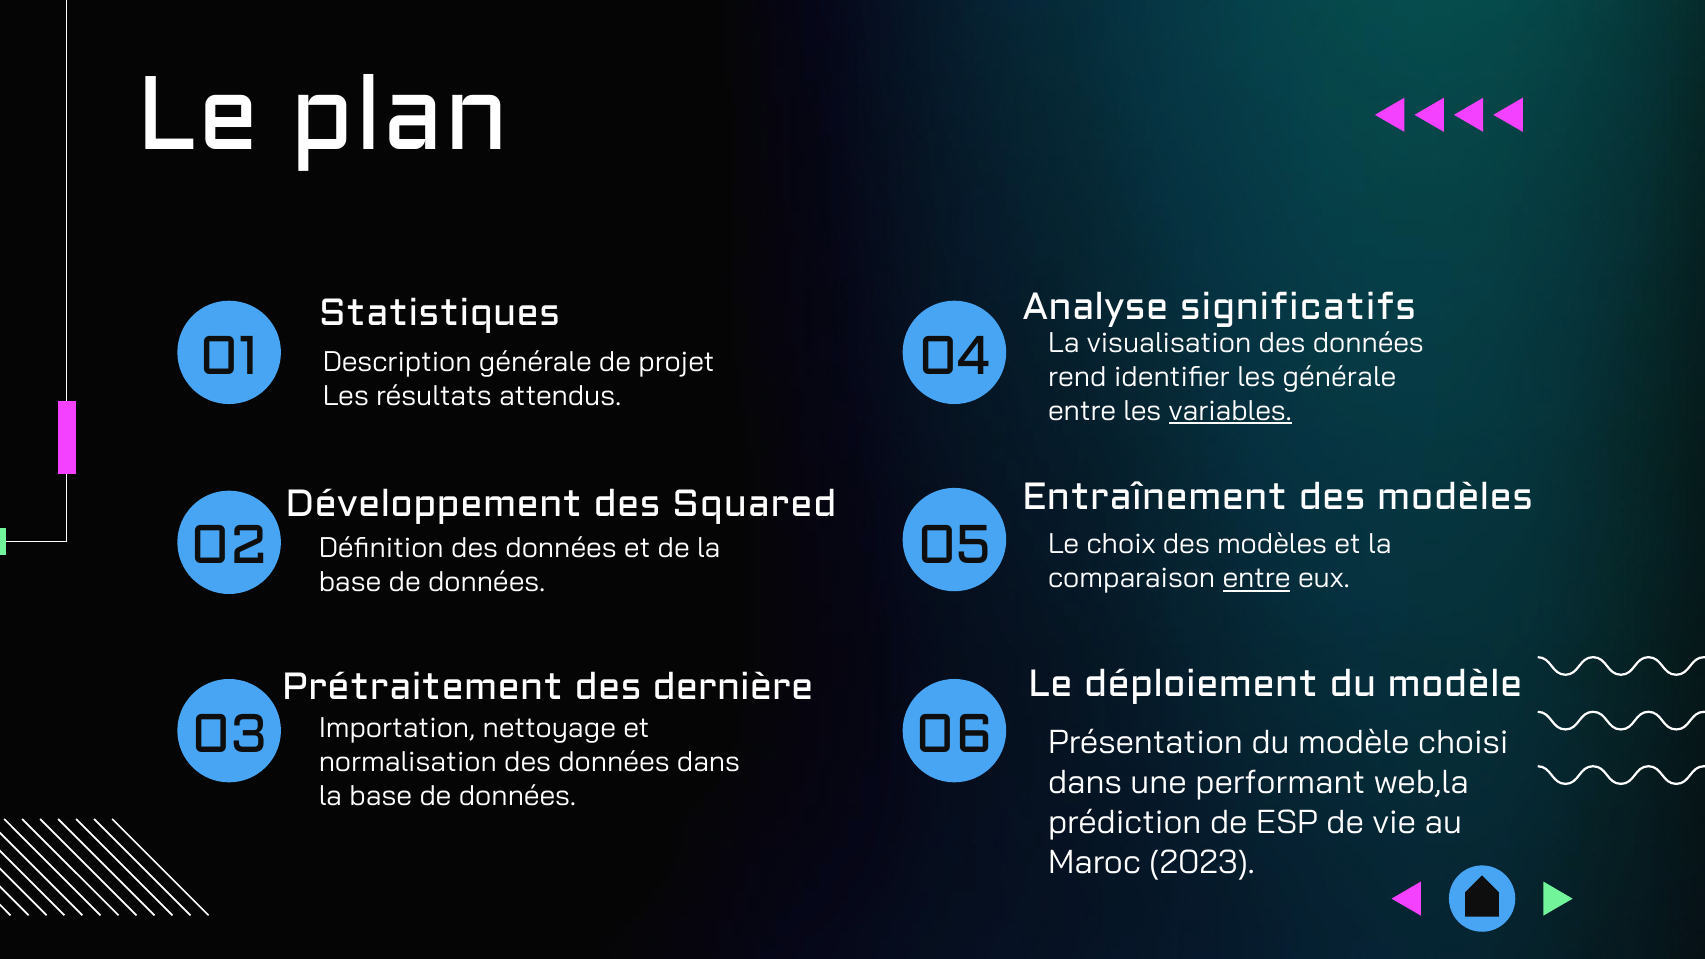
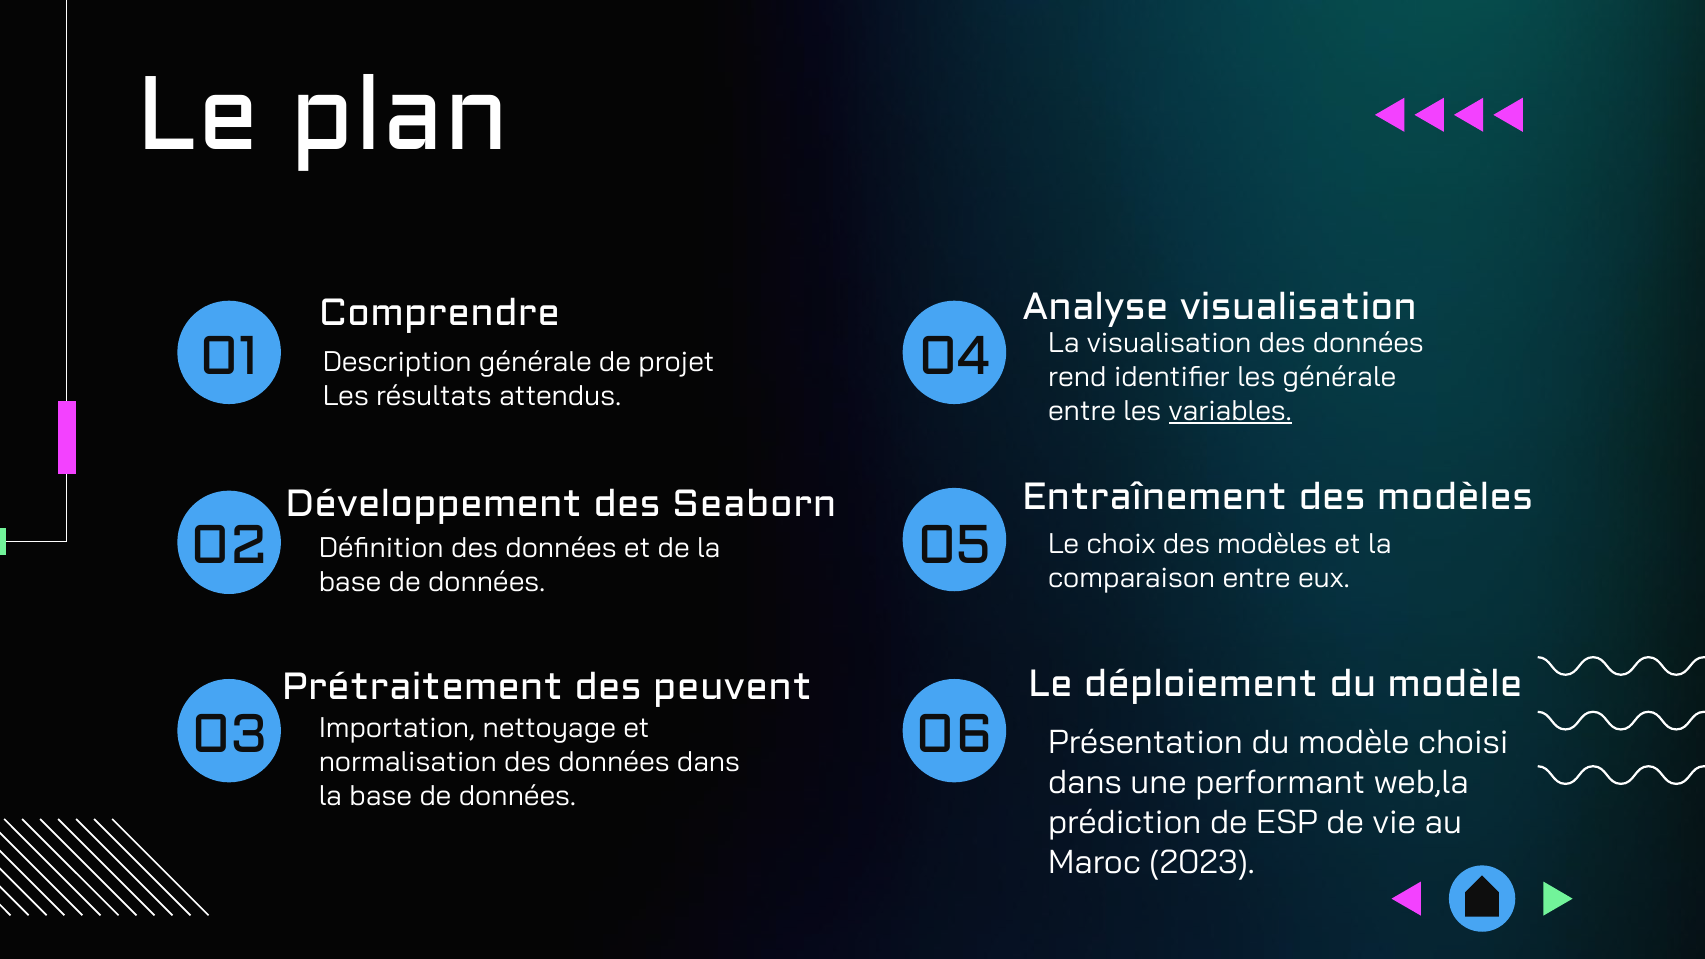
Analyse significatifs: significatifs -> visualisation (1298, 307)
Statistiques: Statistiques -> Comprendre (439, 314)
Squared: Squared -> Seaborn (754, 504)
entre underline: present -> none (1257, 579)
dernière: dernière -> peuvent (733, 687)
